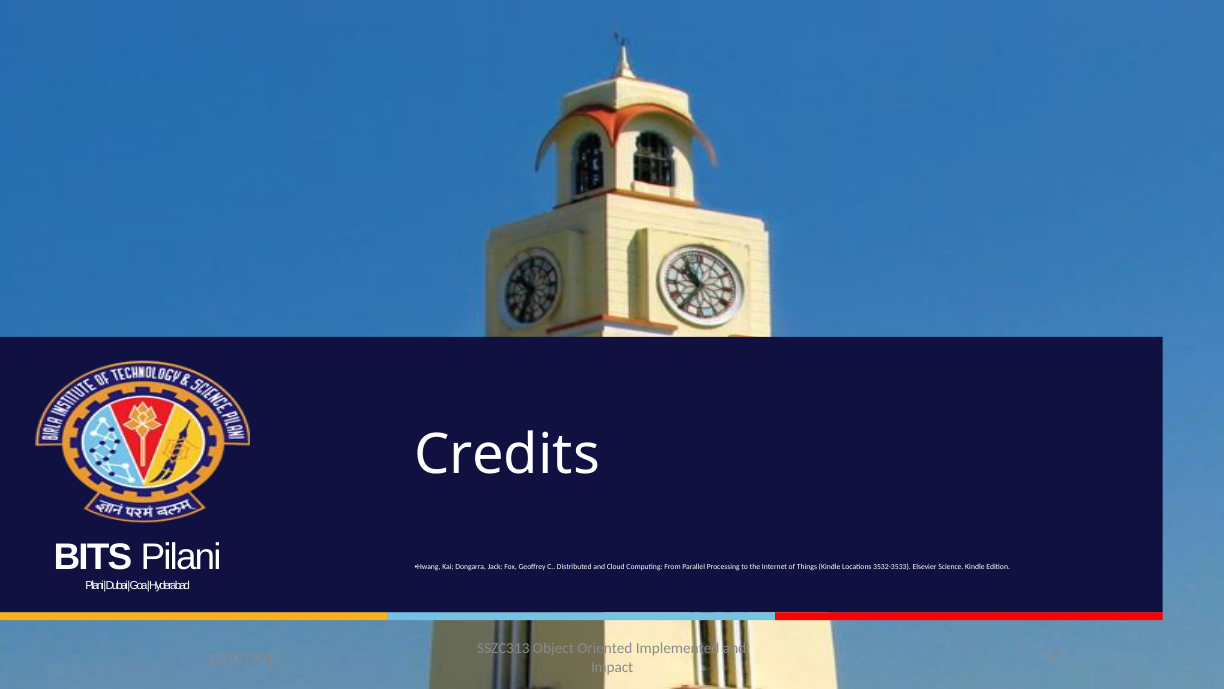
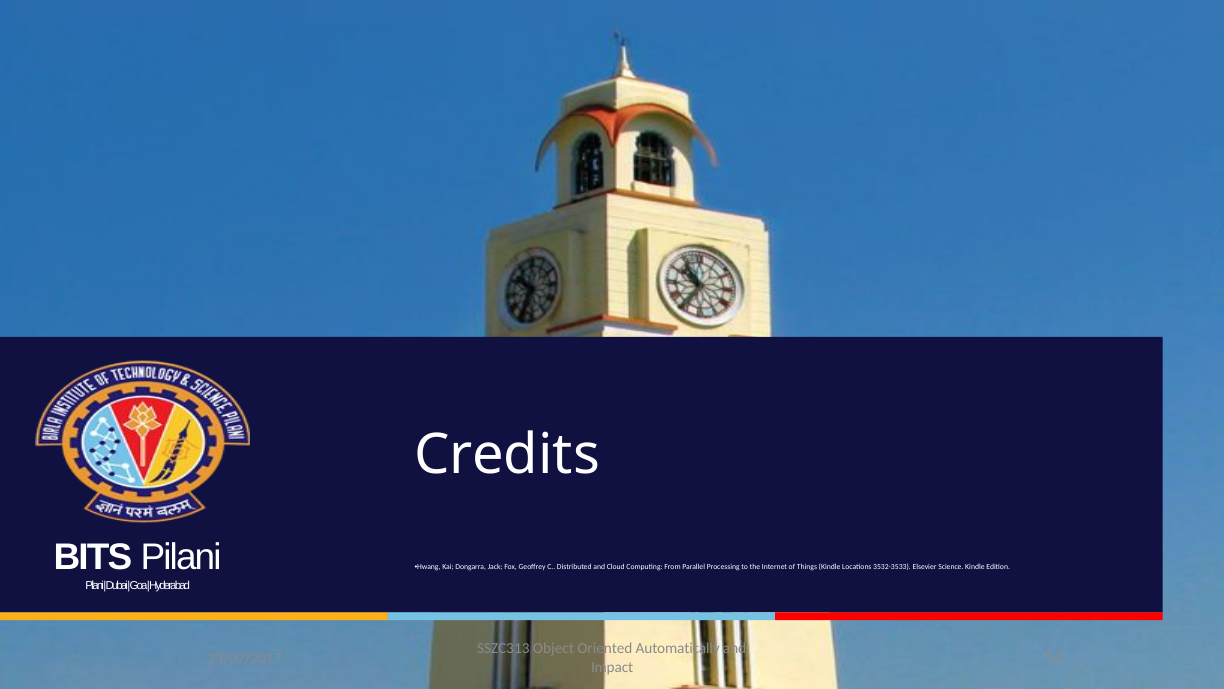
Implemented: Implemented -> Automatically (678, 648)
